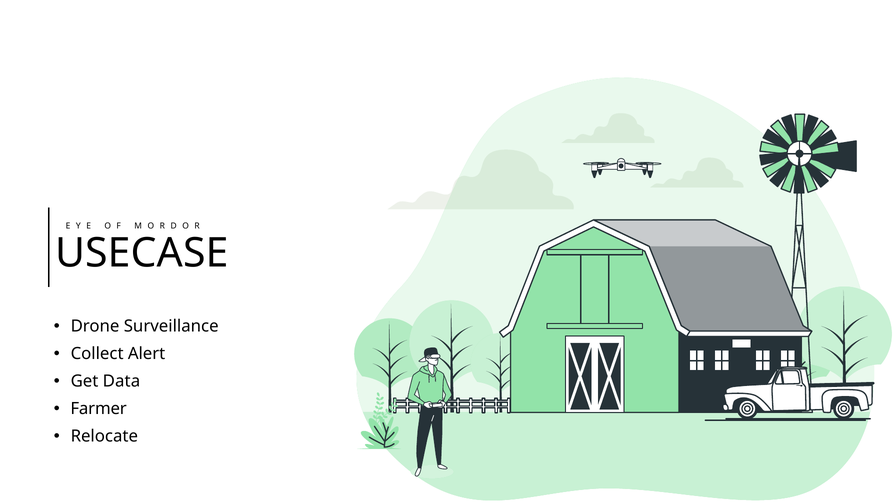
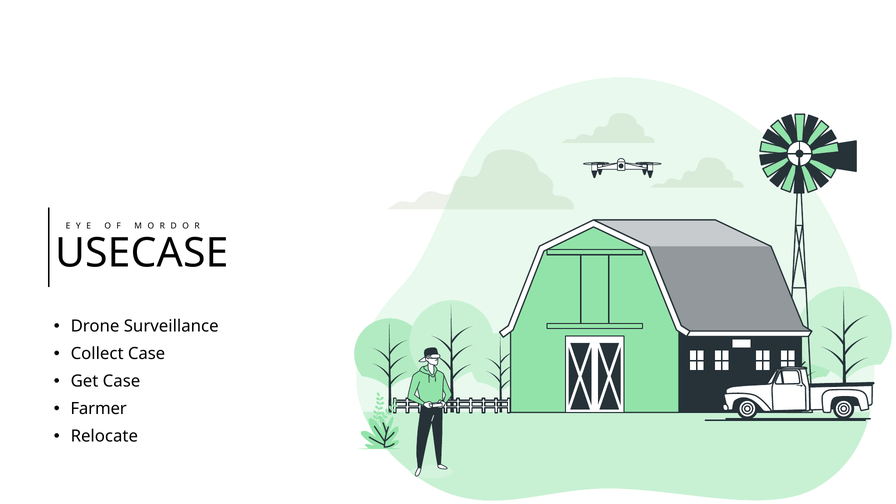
Collect Alert: Alert -> Case (147, 354)
Get Data: Data -> Case (121, 381)
